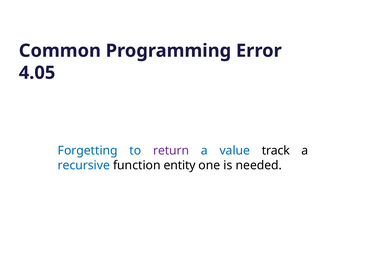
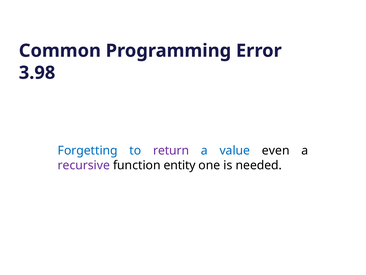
4.05: 4.05 -> 3.98 (37, 73)
track: track -> even (276, 150)
recursive colour: blue -> purple (84, 165)
